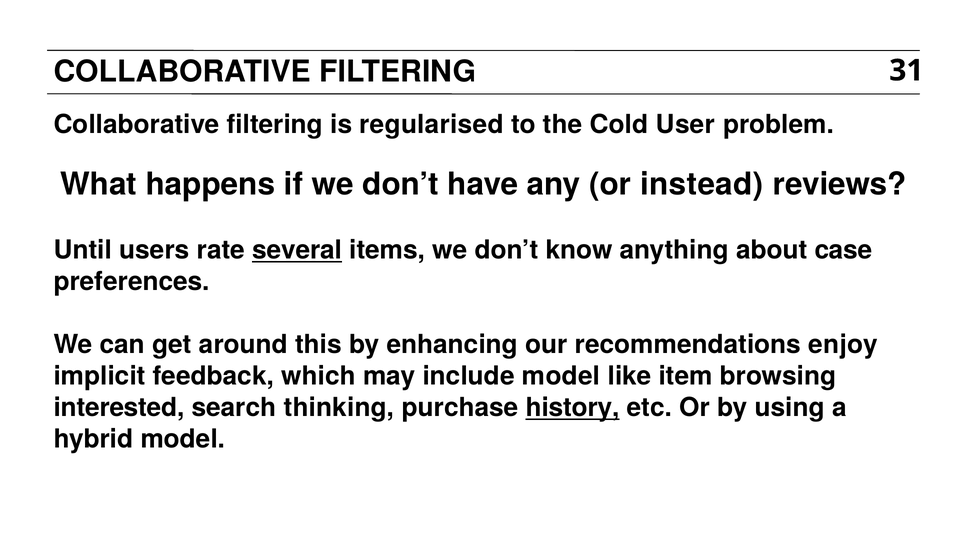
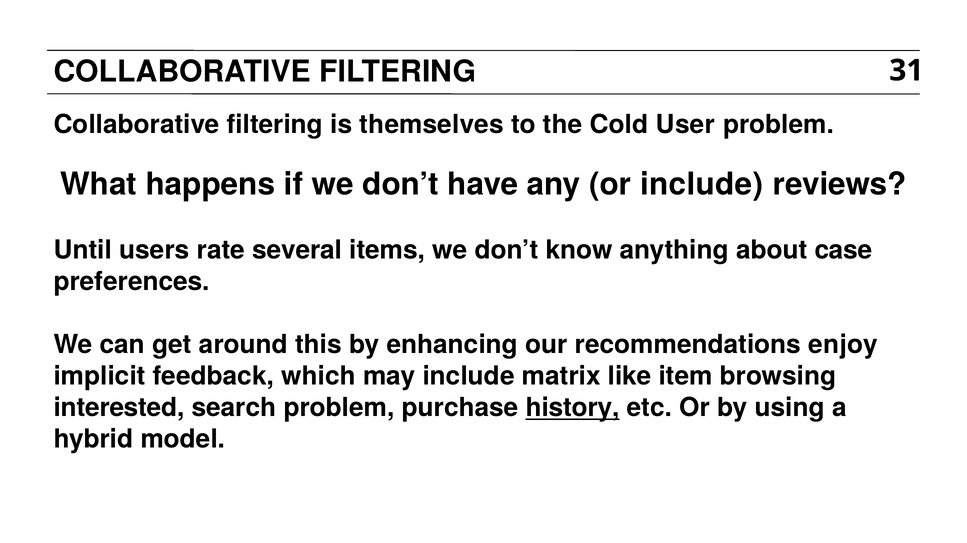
regularised: regularised -> themselves (432, 124)
or instead: instead -> include (702, 185)
several underline: present -> none (297, 250)
include model: model -> matrix (561, 376)
search thinking: thinking -> problem (339, 408)
